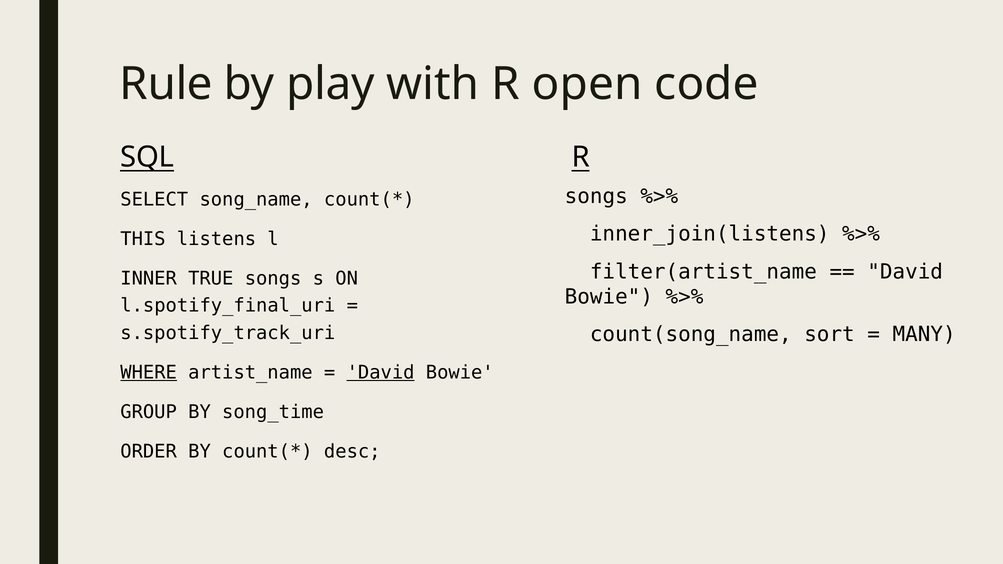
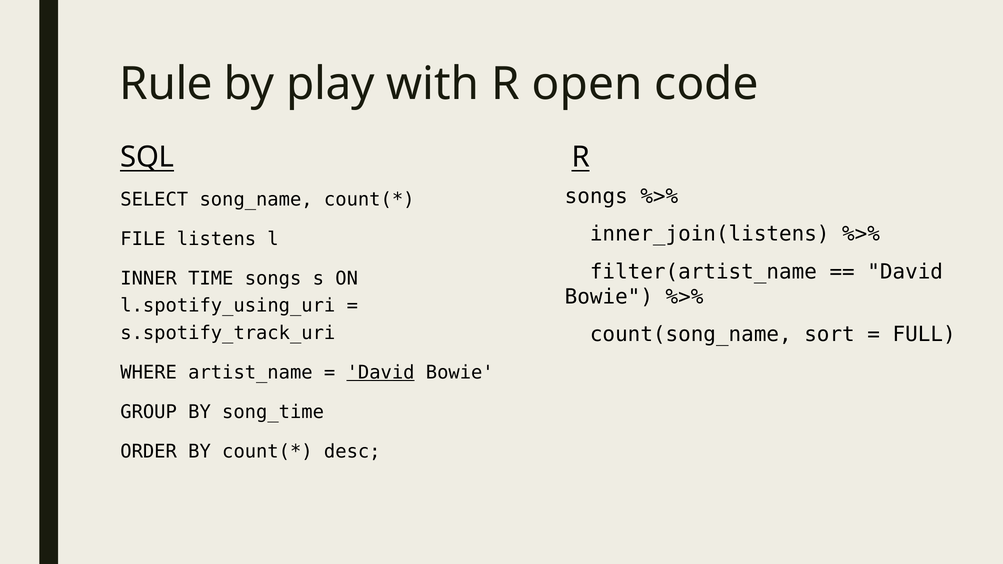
THIS: THIS -> FILE (143, 239)
TRUE: TRUE -> TIME (211, 279)
l.spotify_final_uri: l.spotify_final_uri -> l.spotify_using_uri (228, 306)
MANY: MANY -> FULL (924, 335)
WHERE underline: present -> none (149, 373)
